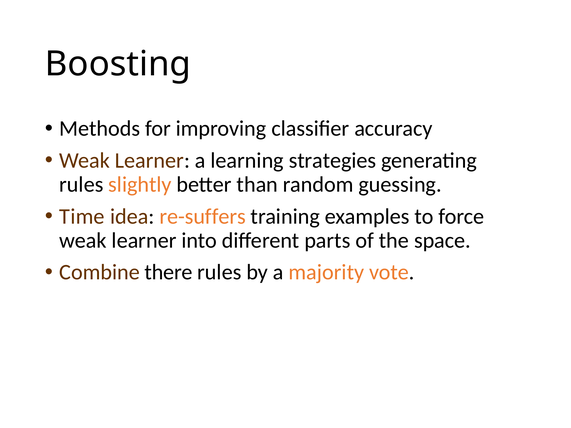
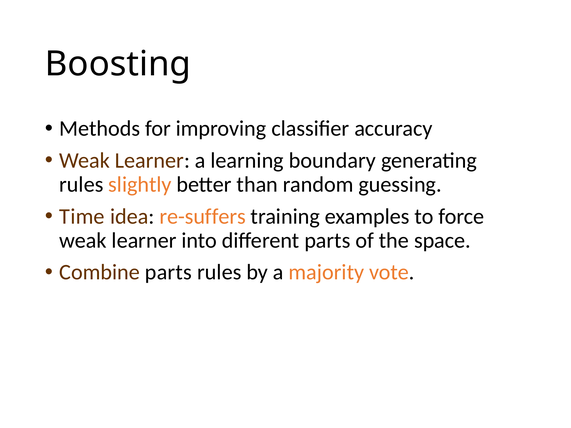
strategies: strategies -> boundary (332, 161)
Combine there: there -> parts (168, 272)
